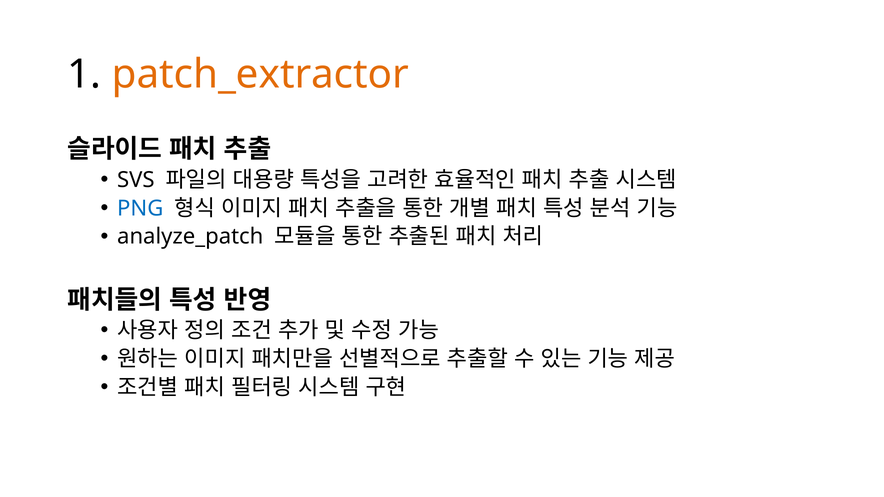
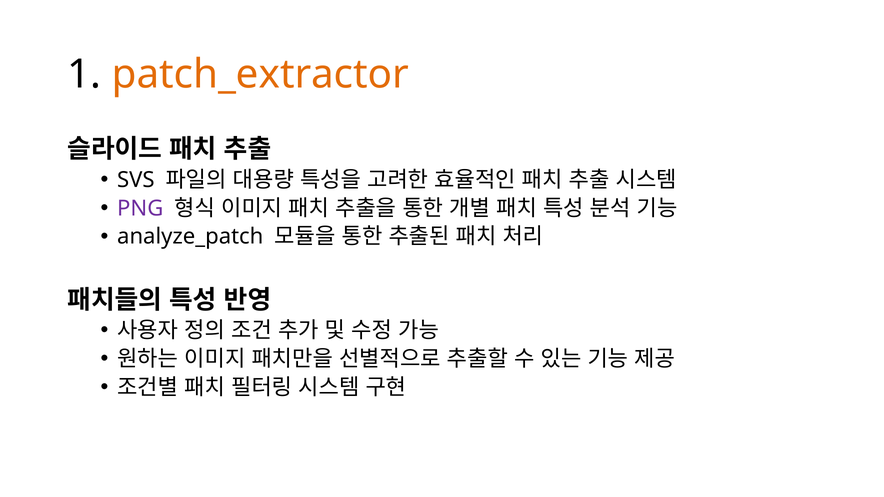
PNG colour: blue -> purple (140, 208)
